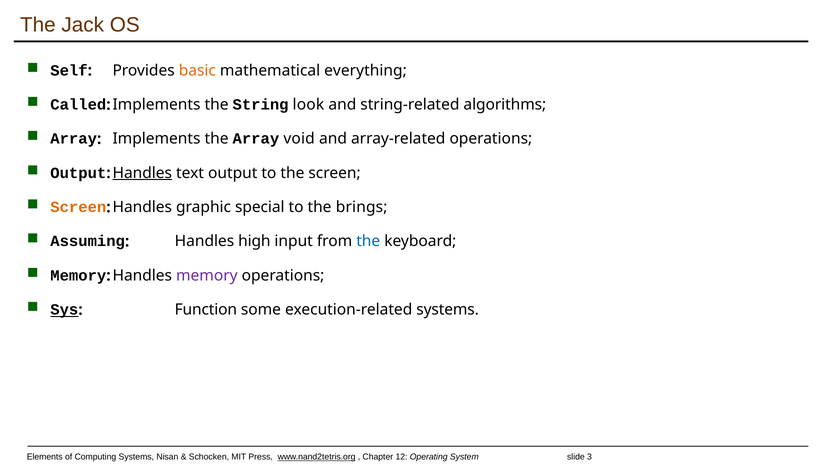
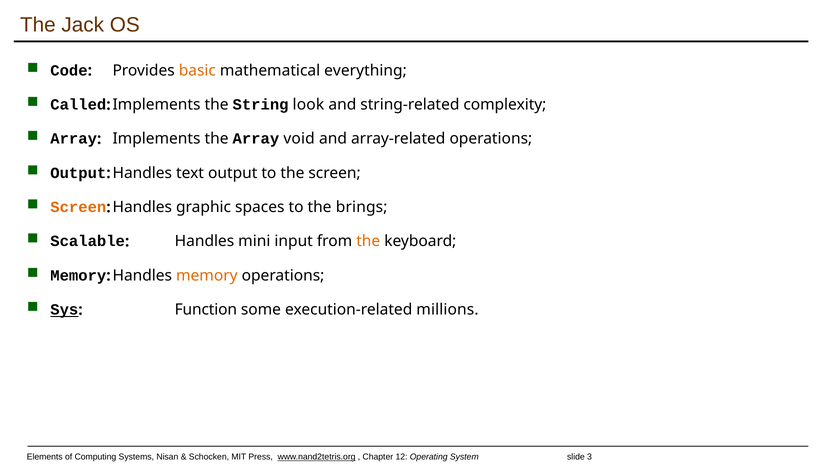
Self: Self -> Code (69, 71)
algorithms: algorithms -> complexity (505, 105)
Handles underline: present -> none (142, 173)
special: special -> spaces (260, 207)
Assuming: Assuming -> Scalable (88, 242)
high: high -> mini (254, 242)
the colour: blue -> orange (368, 242)
memory colour: purple -> orange (207, 276)
execution-related systems: systems -> millions (447, 310)
